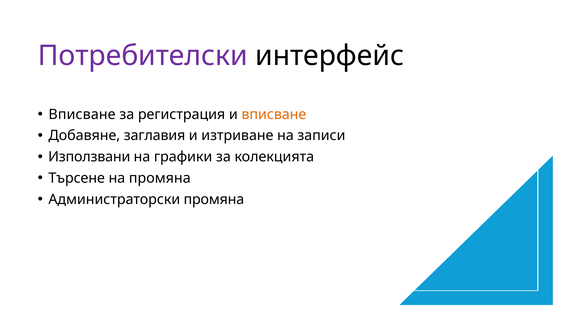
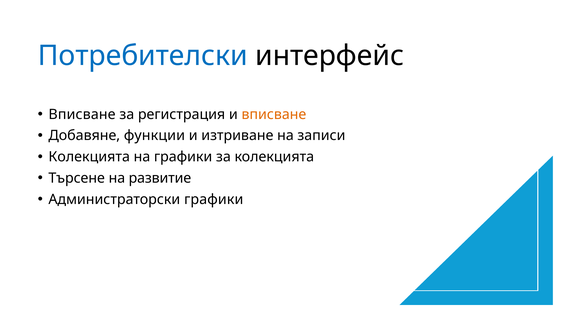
Потребителски colour: purple -> blue (143, 56)
заглавия: заглавия -> функции (154, 135)
Използвани: Използвани -> Колекцията (89, 157)
на промяна: промяна -> развитие (160, 178)
Администраторски промяна: промяна -> графики (214, 199)
